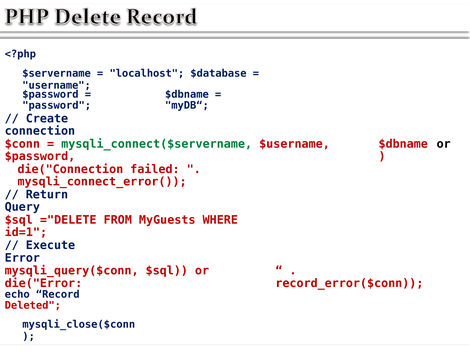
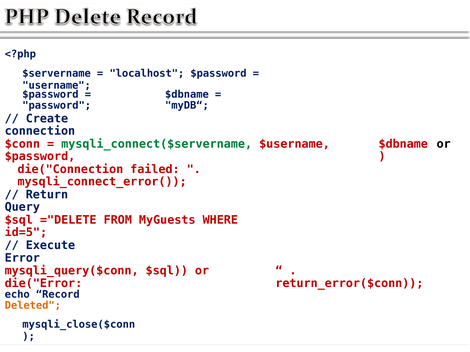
localhost $database: $database -> $password (219, 73)
id=1: id=1 -> id=5 (26, 233)
record_error($conn: record_error($conn -> return_error($conn (349, 284)
Deleted colour: red -> orange (33, 306)
